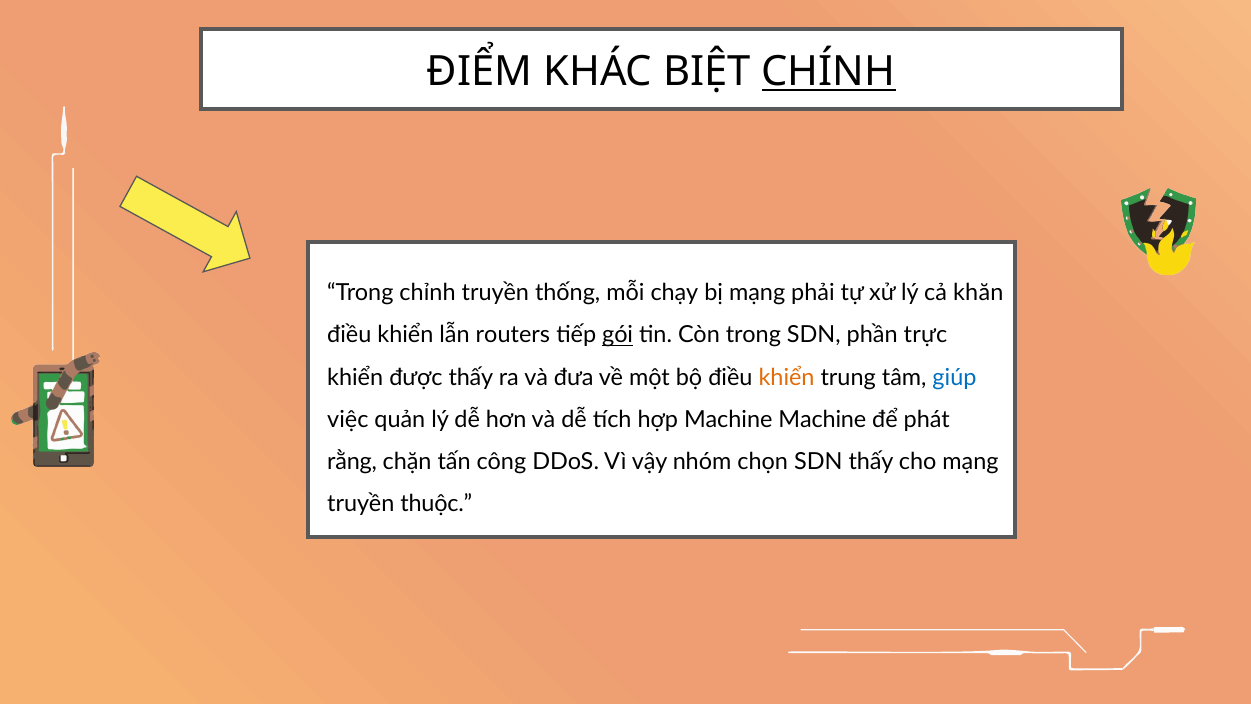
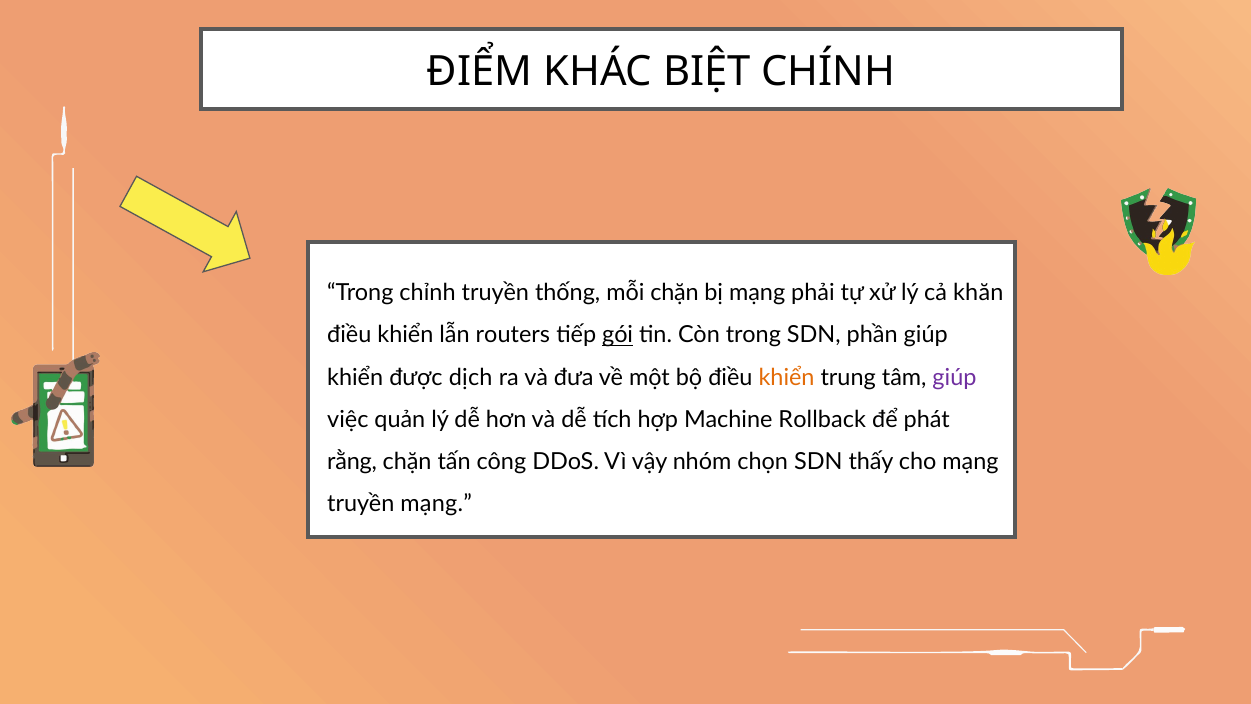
CHÍNH underline: present -> none (829, 72)
mỗi chạy: chạy -> chặn (674, 293)
phần trực: trực -> giúp (926, 335)
được thấy: thấy -> dịch (471, 377)
giúp colour: blue -> purple (955, 377)
Machine Machine: Machine -> Rollback (822, 419)
truyền thuộc: thuộc -> mạng (436, 504)
